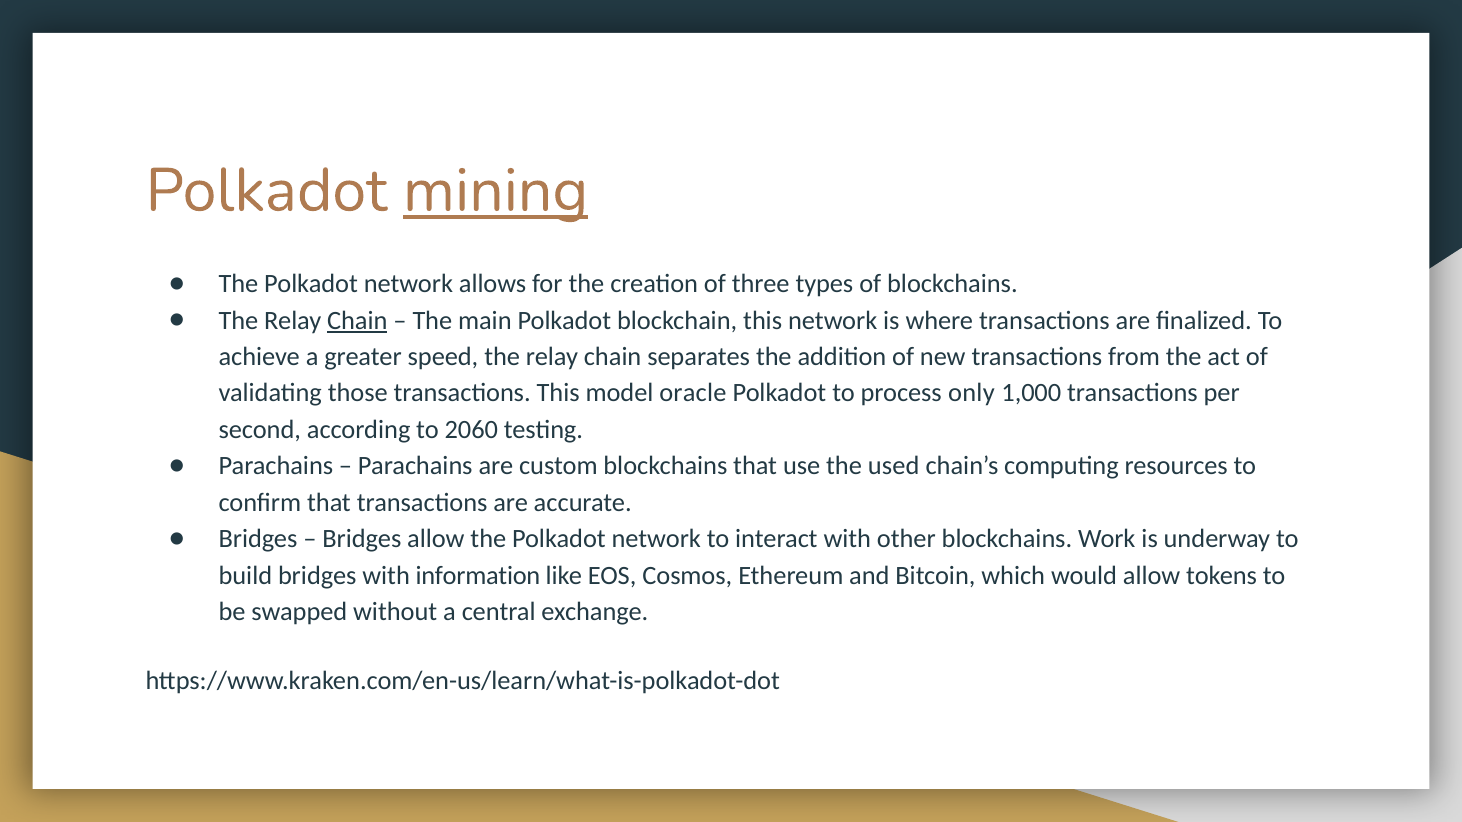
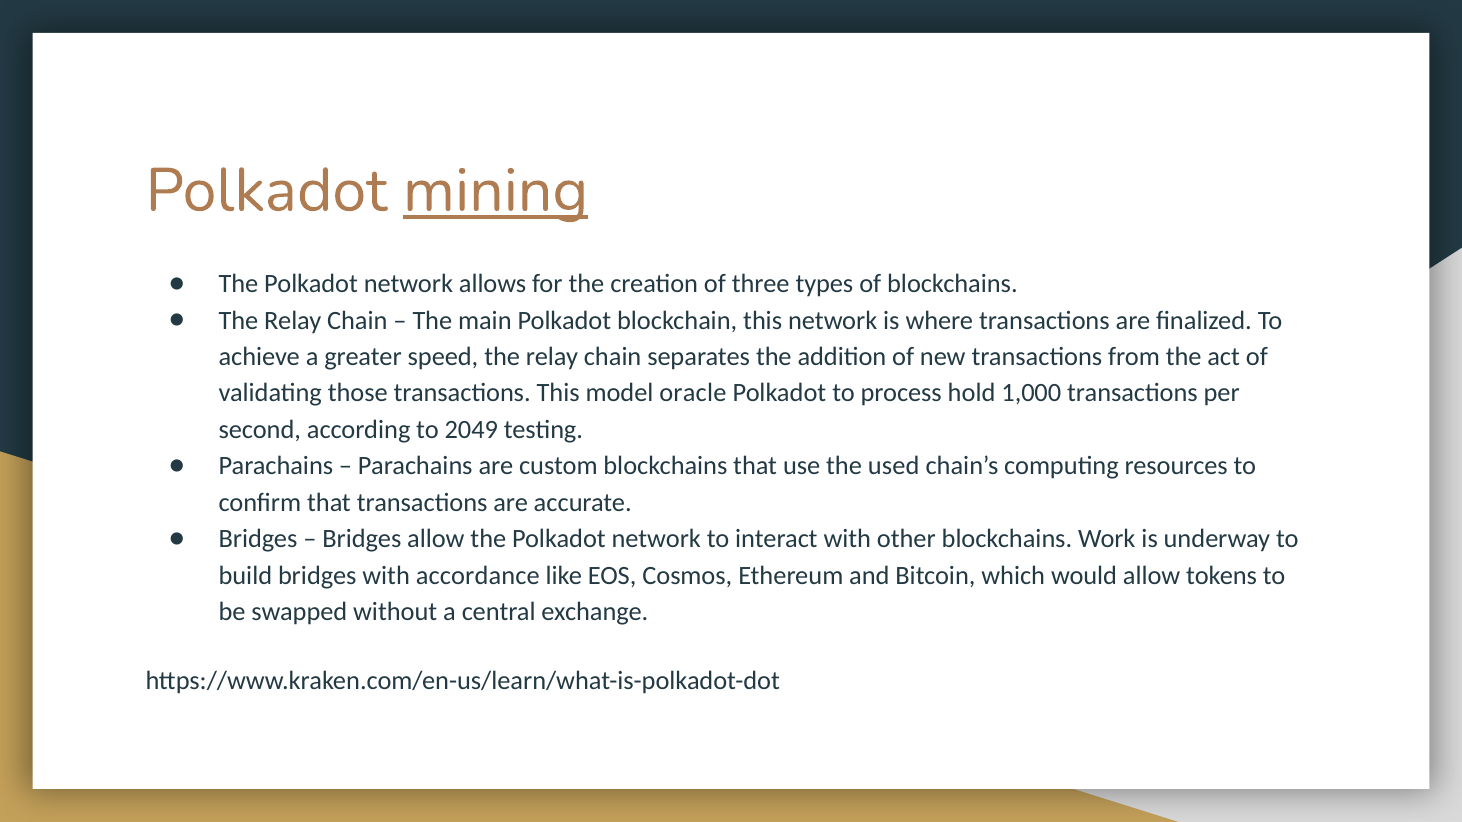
Chain underline: present -> none (357, 321)
only: only -> hold (972, 393)
2060: 2060 -> 2049 (471, 430)
information: information -> accordance (478, 576)
